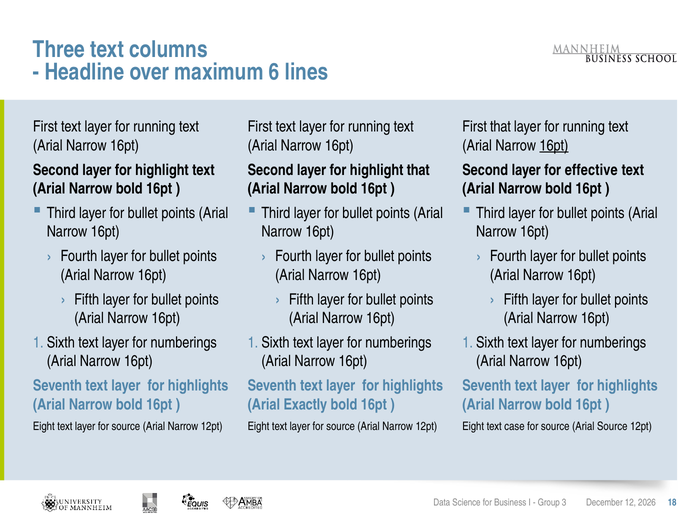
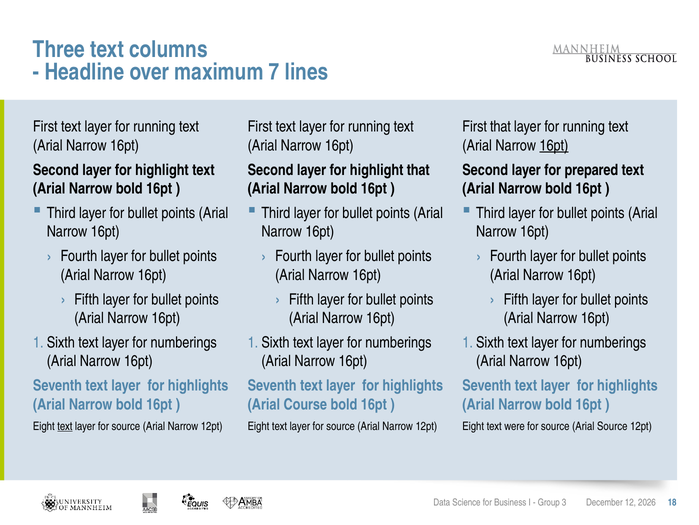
6: 6 -> 7 (274, 72)
effective: effective -> prepared (591, 170)
Exactly: Exactly -> Course (305, 404)
text underline: none -> present (65, 426)
case: case -> were (515, 426)
